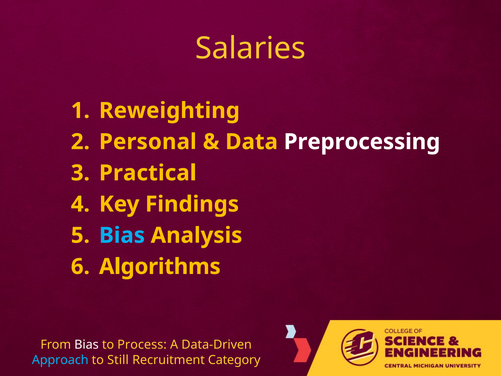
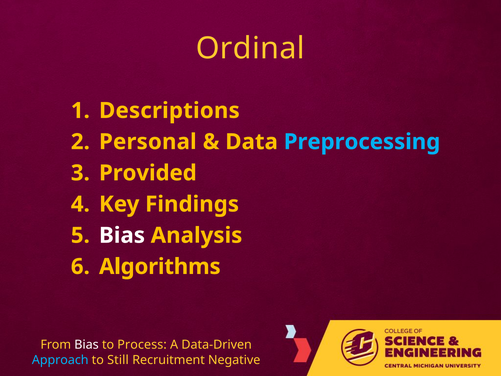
Salaries: Salaries -> Ordinal (250, 48)
Reweighting: Reweighting -> Descriptions (169, 111)
Preprocessing colour: white -> light blue (362, 142)
Practical: Practical -> Provided (148, 173)
Bias colour: light blue -> white (122, 235)
Category: Category -> Negative (234, 360)
